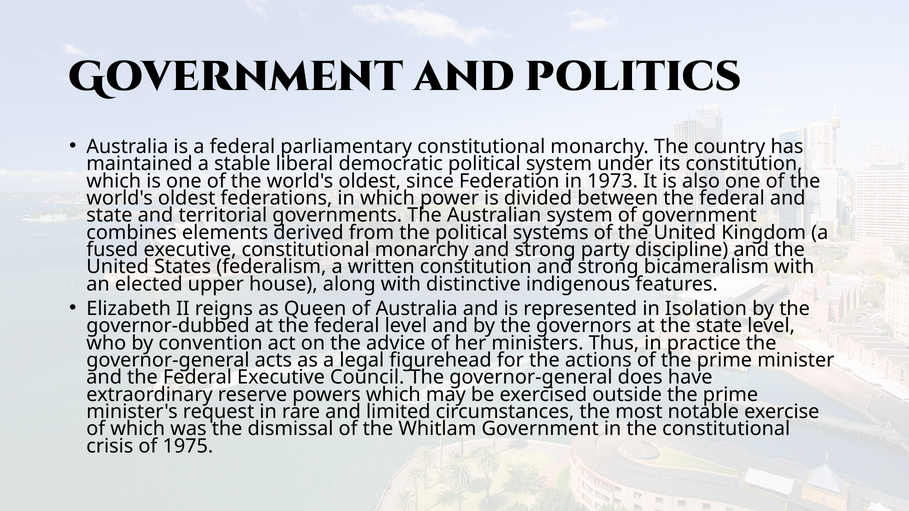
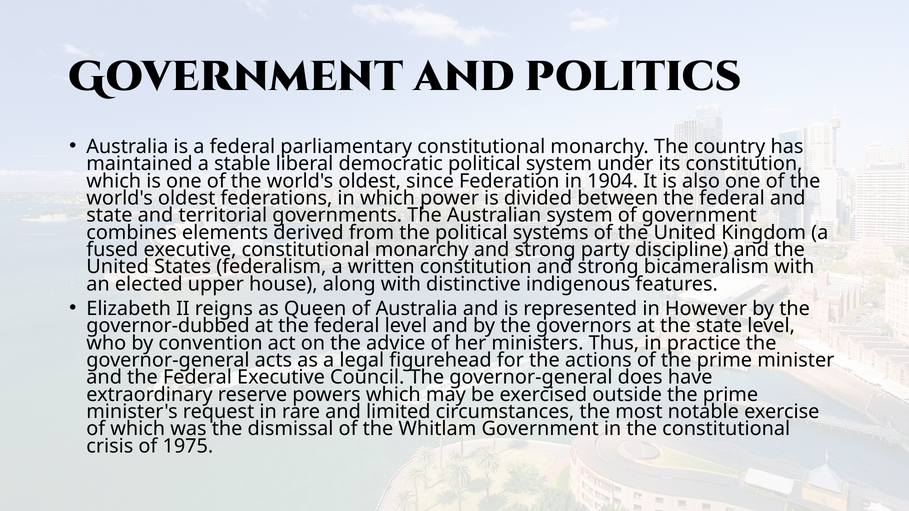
1973: 1973 -> 1904 (613, 181)
Isolation: Isolation -> However (706, 309)
